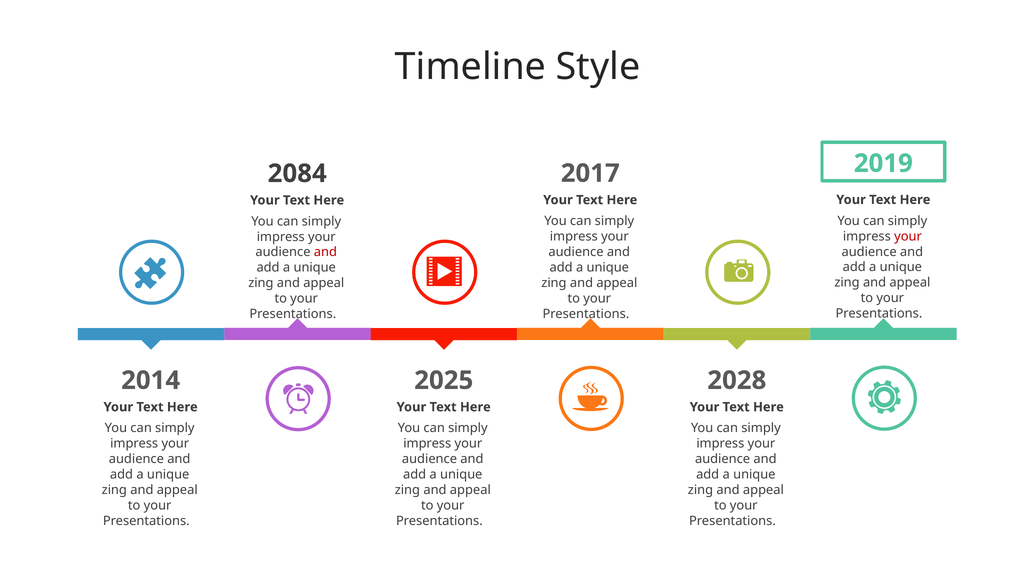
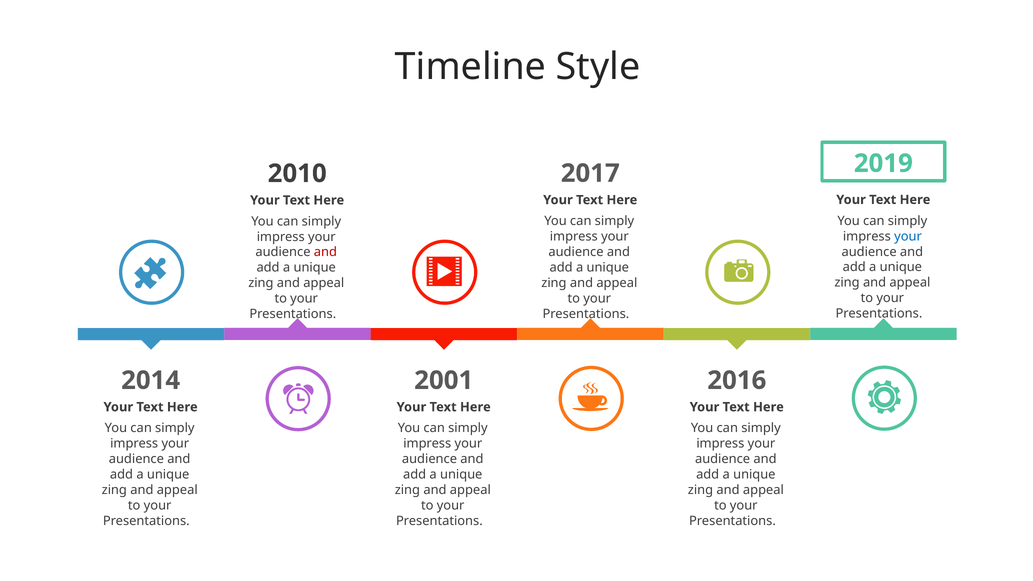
2084: 2084 -> 2010 (297, 174)
your colour: red -> blue (908, 236)
2025: 2025 -> 2001 (444, 380)
2028: 2028 -> 2016 (737, 380)
